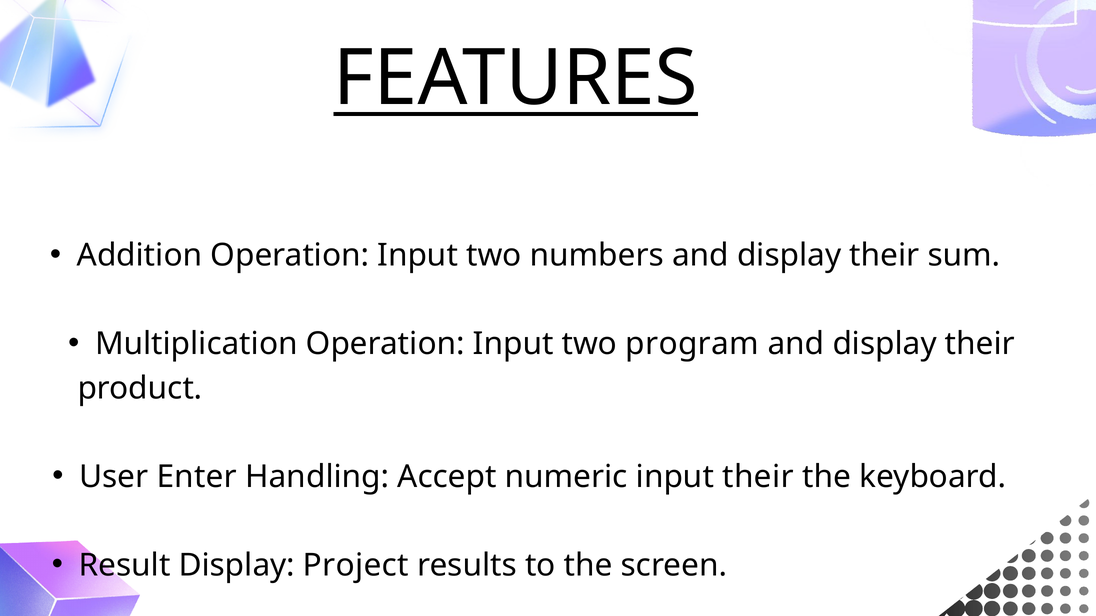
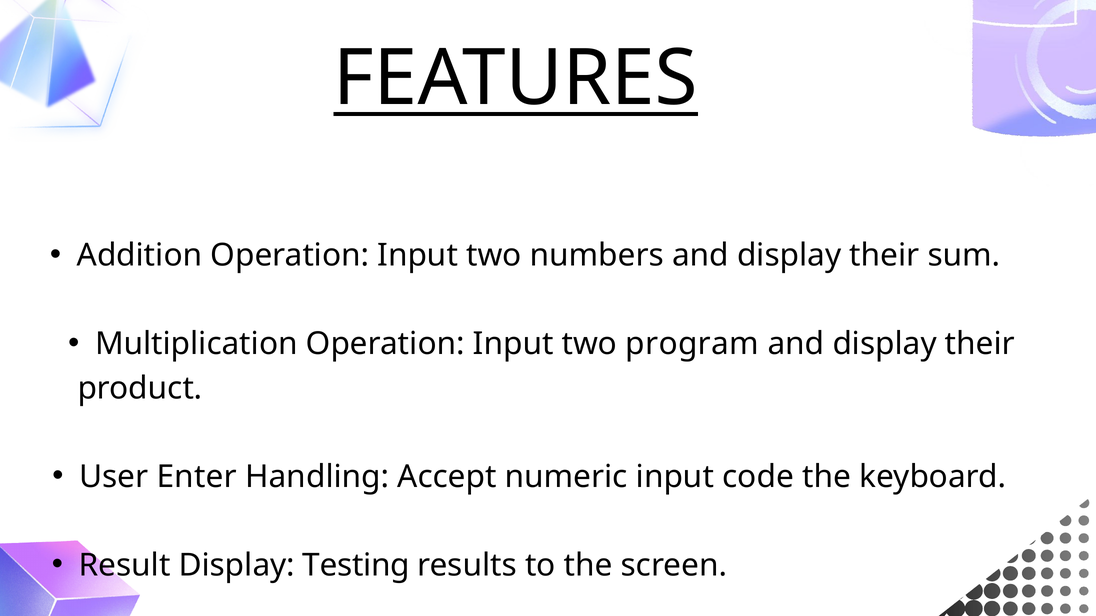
input their: their -> code (758, 477)
Project: Project -> Testing (356, 566)
